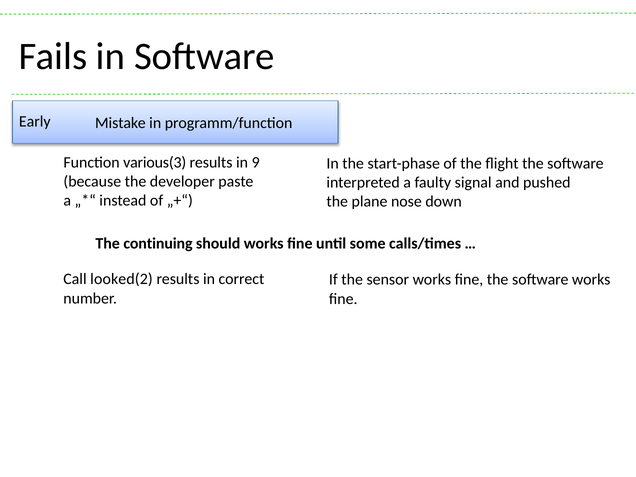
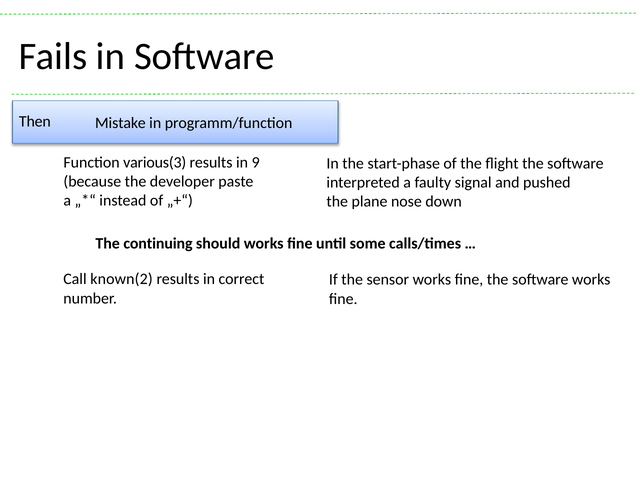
Early: Early -> Then (35, 121)
looked(2: looked(2 -> known(2 (121, 279)
